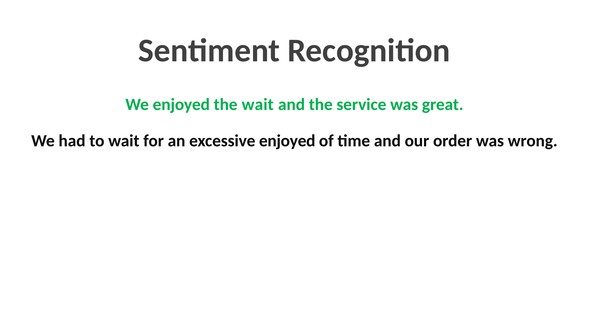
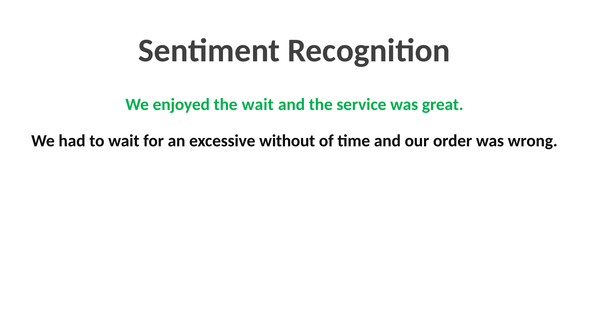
excessive enjoyed: enjoyed -> without (287, 141)
